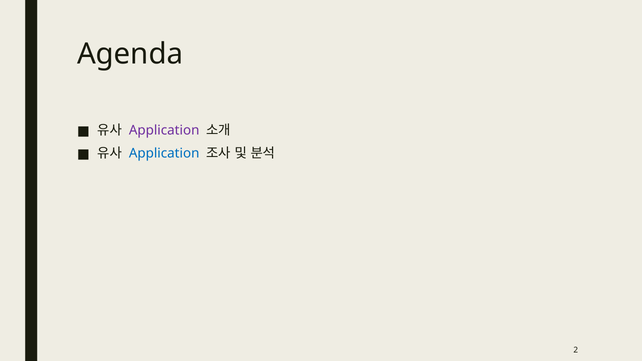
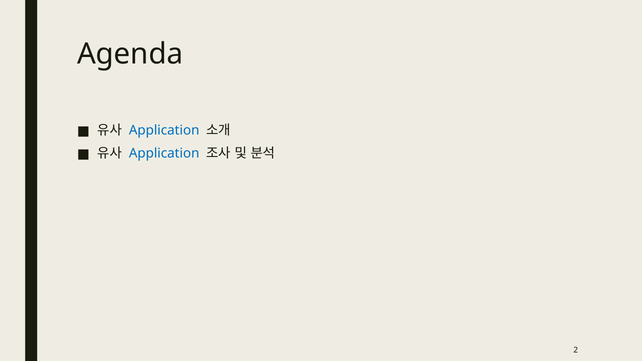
Application colour: purple -> blue (164, 130)
